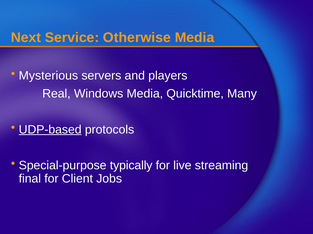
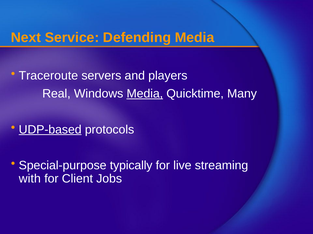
Otherwise: Otherwise -> Defending (137, 38)
Mysterious: Mysterious -> Traceroute (48, 76)
Media underline: none -> present (145, 94)
final: final -> with (30, 179)
